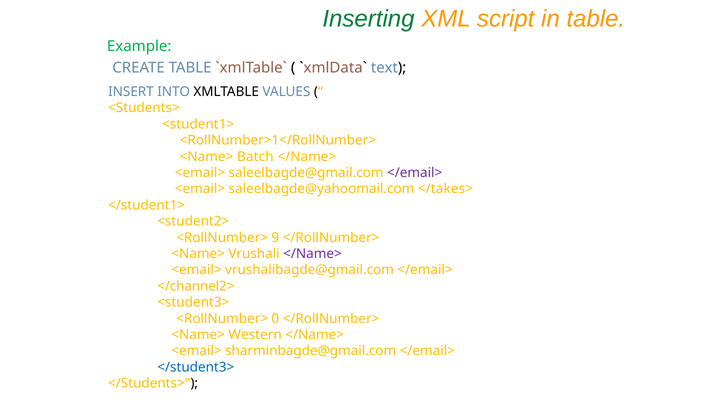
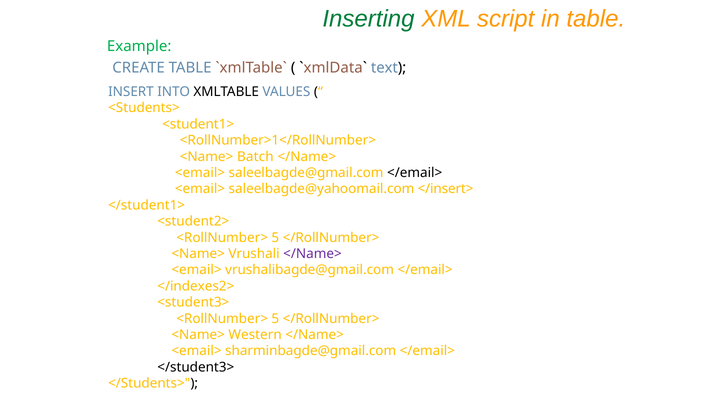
</email> colour: purple -> black (415, 173)
</takes>: </takes> -> </insert> (446, 189)
9: 9 -> 5 (275, 238)
</channel2>: </channel2> -> </indexes2> (196, 287)
0: 0 -> 5 (275, 319)
</student3> colour: blue -> black (196, 368)
